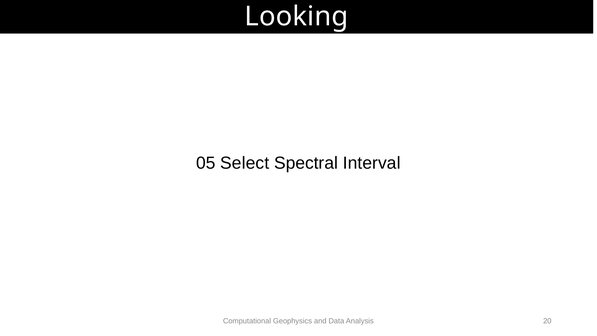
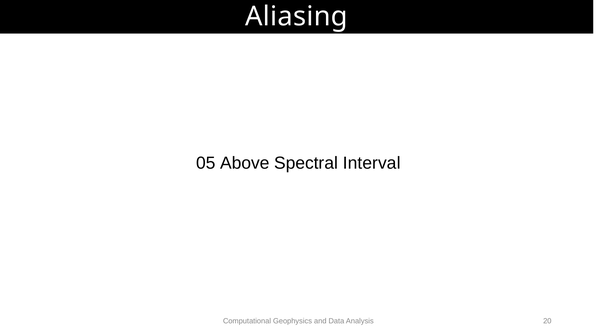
Looking: Looking -> Aliasing (296, 17)
Select: Select -> Above (245, 163)
